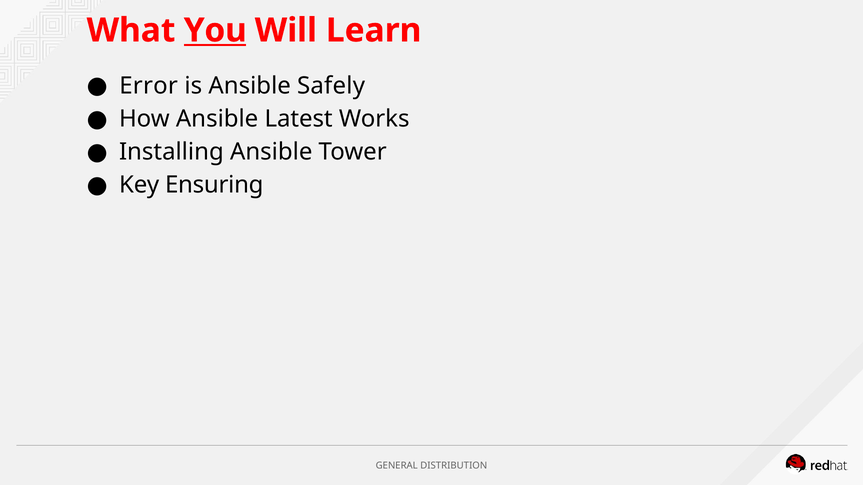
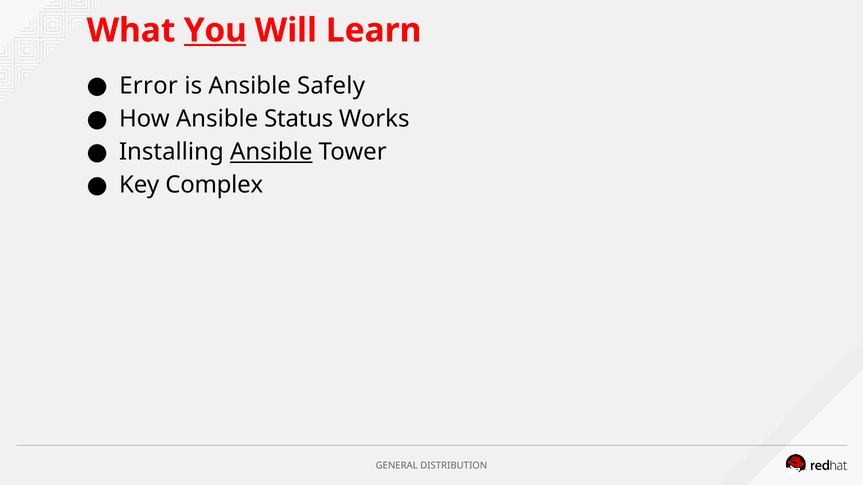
Latest: Latest -> Status (299, 119)
Ansible underline: none -> present (271, 152)
Ensuring: Ensuring -> Complex (214, 185)
